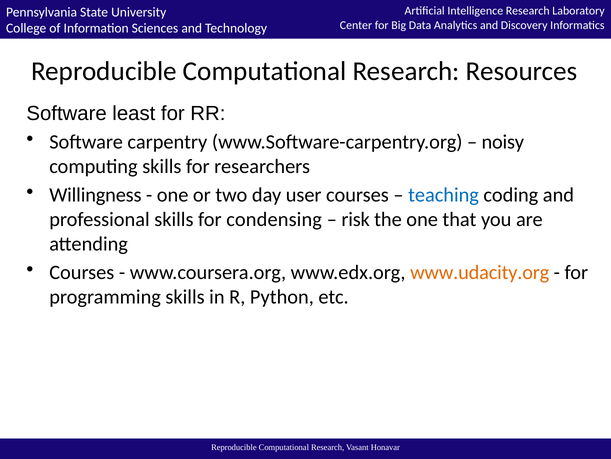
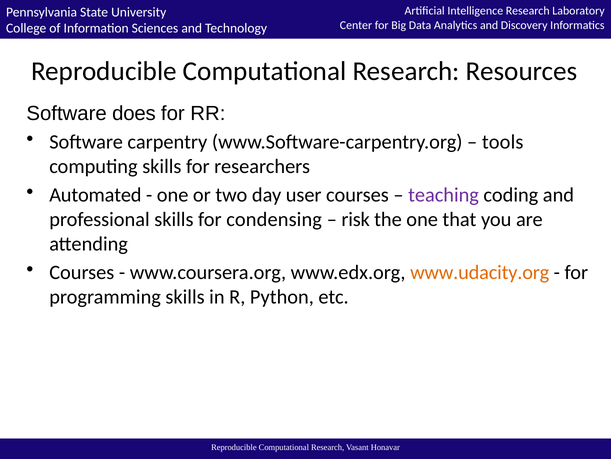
least: least -> does (134, 113)
noisy: noisy -> tools (503, 142)
Willingness: Willingness -> Automated (95, 195)
teaching colour: blue -> purple (444, 195)
